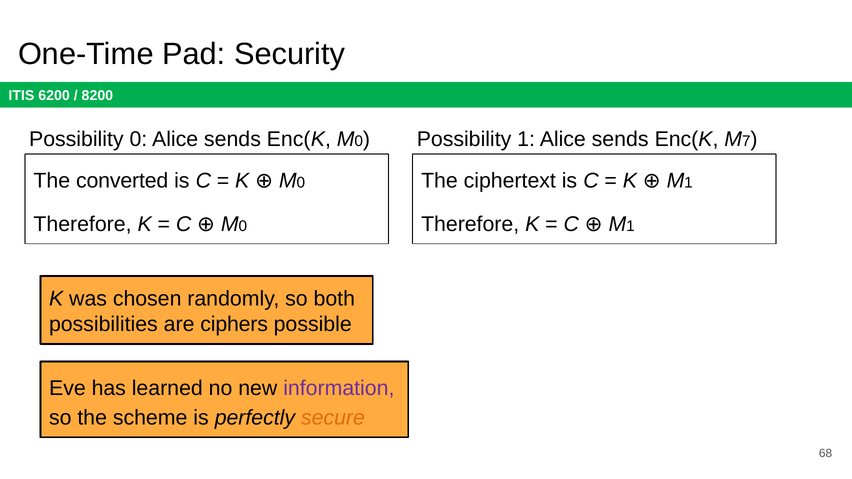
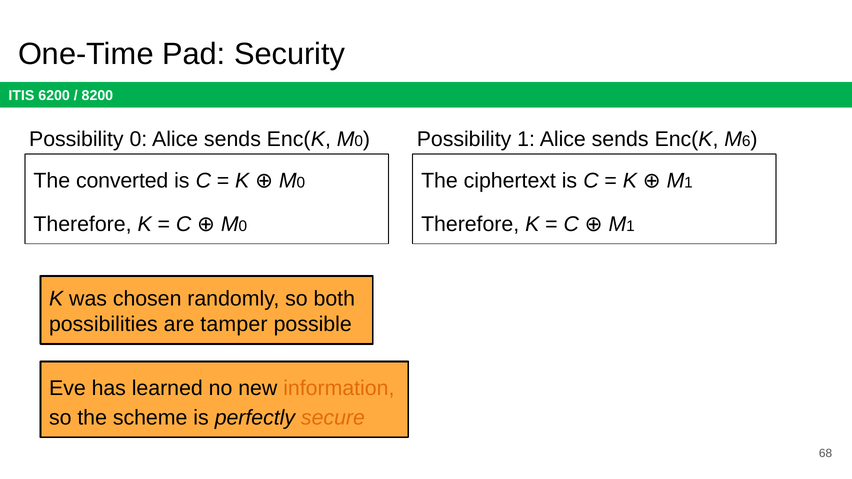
7: 7 -> 6 (746, 141)
ciphers: ciphers -> tamper (234, 324)
information colour: purple -> orange (339, 388)
